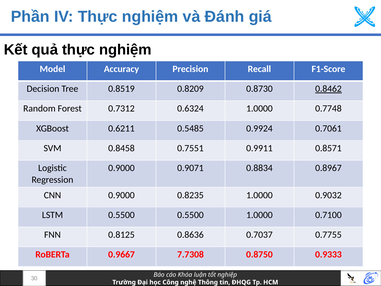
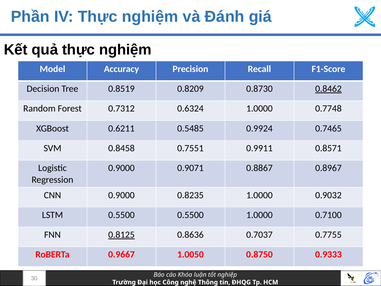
0.7061: 0.7061 -> 0.7465 (328, 128)
0.8834: 0.8834 -> 0.8867 (259, 168)
0.8125 underline: none -> present (121, 235)
7.7308: 7.7308 -> 1.0050 (190, 254)
